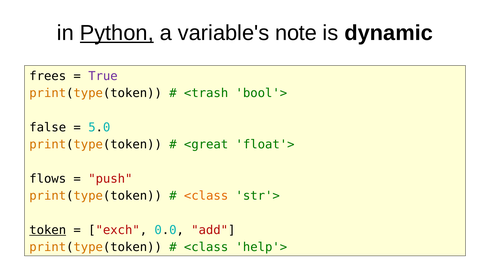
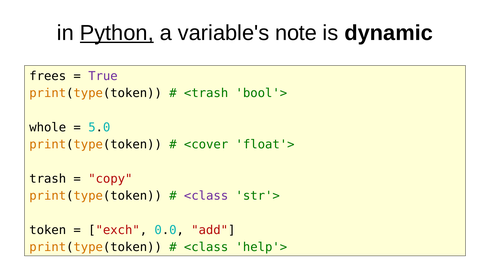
false: false -> whole (48, 128)
<great: <great -> <cover (206, 145)
flows: flows -> trash (48, 179)
push: push -> copy (110, 179)
<class colour: orange -> purple (206, 196)
token underline: present -> none (48, 231)
